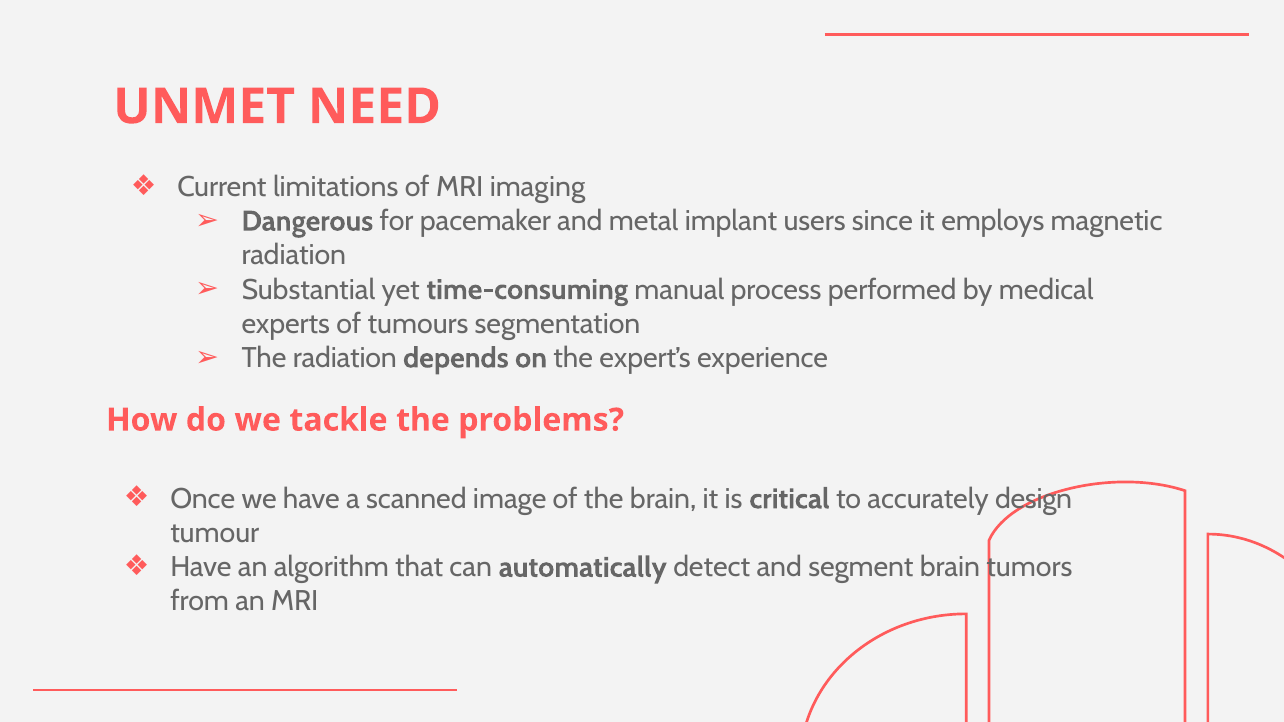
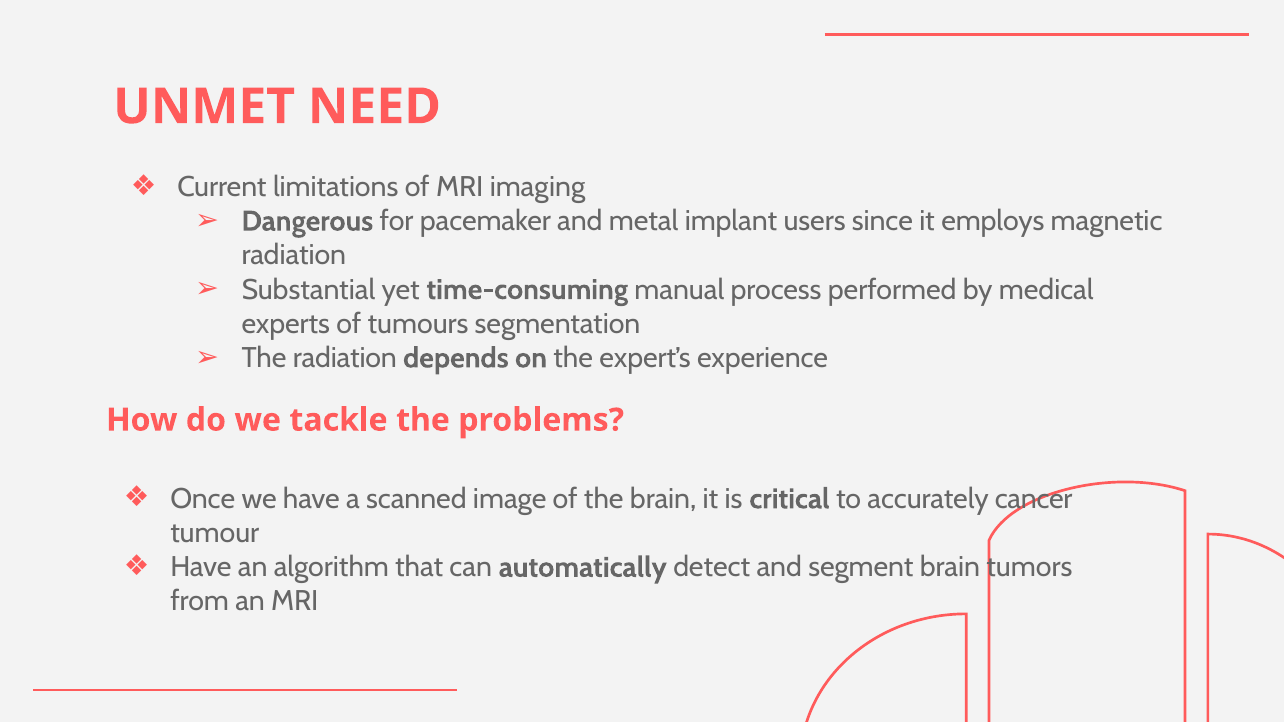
design: design -> cancer (1034, 499)
